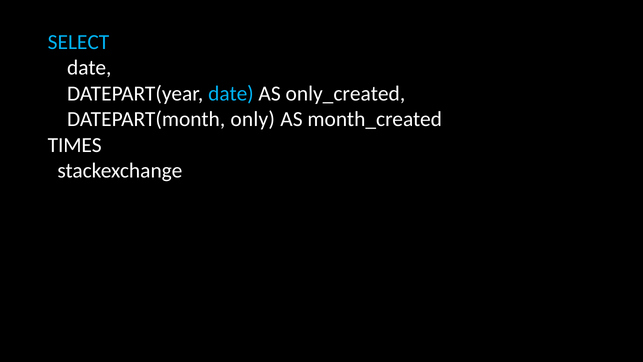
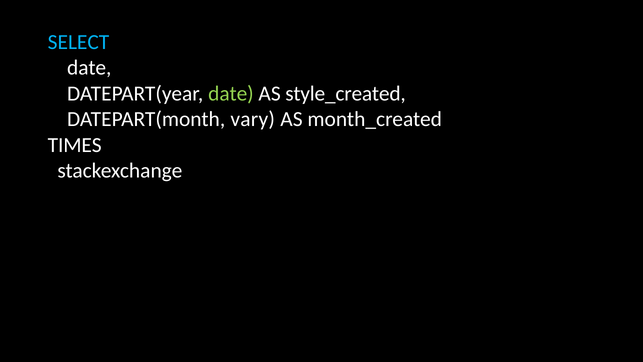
date colour: light blue -> light green (231, 93)
only_created: only_created -> style_created (346, 93)
only: only -> vary (253, 119)
